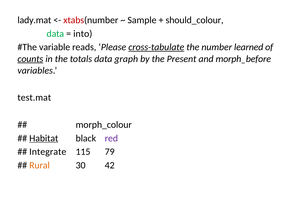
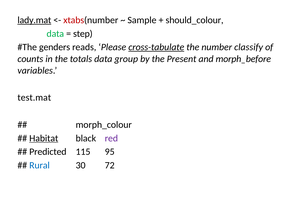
lady.mat underline: none -> present (34, 20)
into: into -> step (83, 34)
variable: variable -> genders (55, 47)
learned: learned -> classify (249, 47)
counts underline: present -> none (30, 59)
graph: graph -> group (126, 59)
Integrate: Integrate -> Predicted (48, 152)
79: 79 -> 95 (110, 152)
Rural colour: orange -> blue (40, 166)
42: 42 -> 72 (110, 166)
